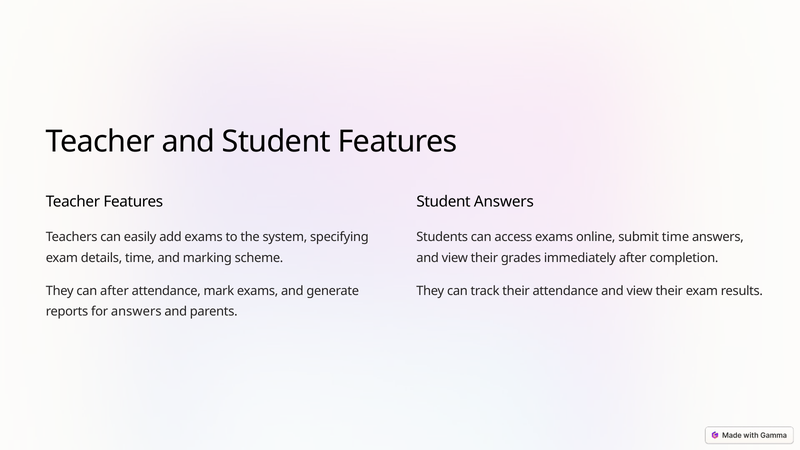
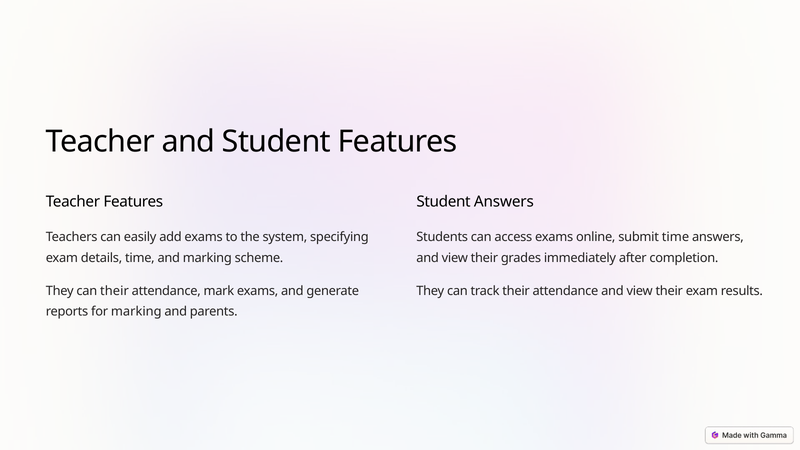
can after: after -> their (114, 291)
for answers: answers -> marking (136, 312)
